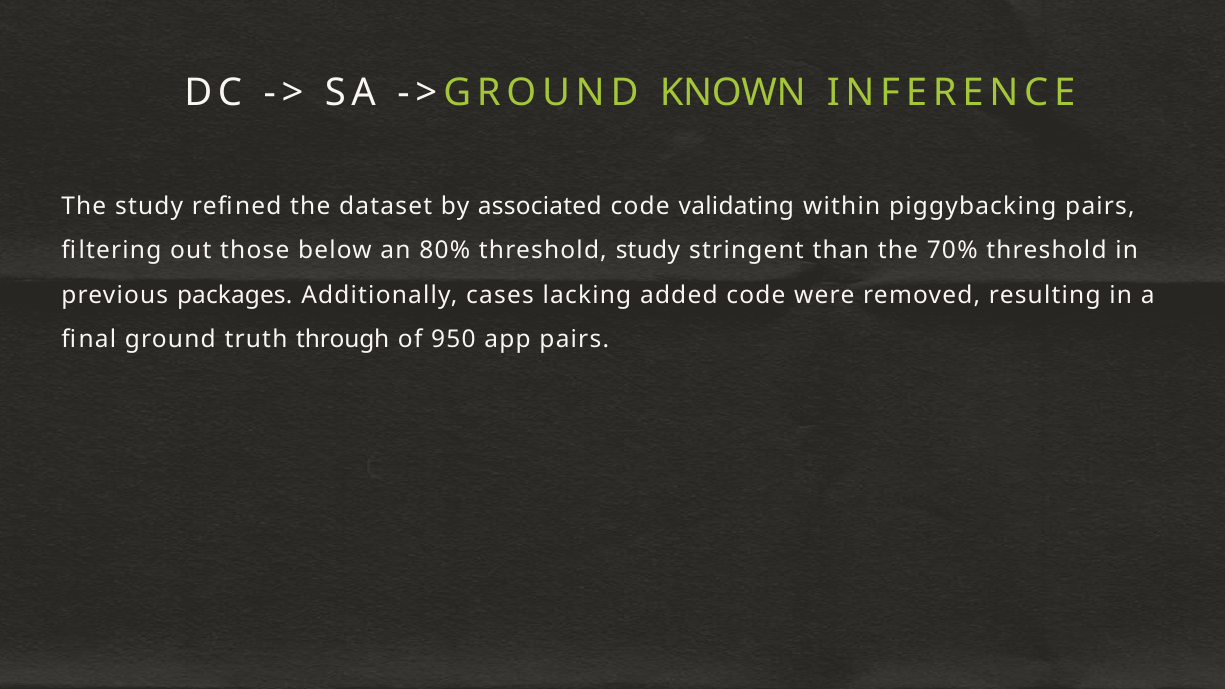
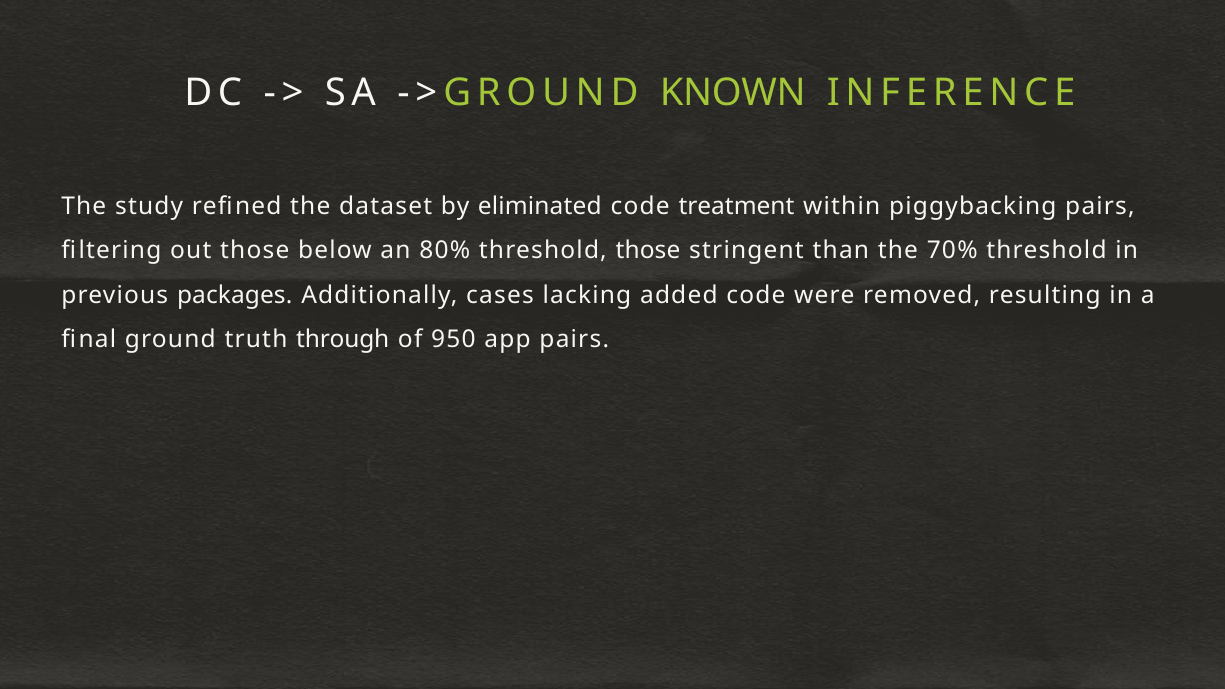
associated: associated -> eliminated (540, 207)
validating: validating -> treatment (736, 207)
threshold study: study -> those (648, 251)
